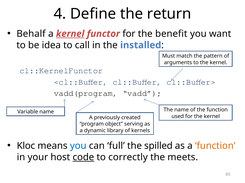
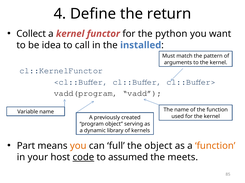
Behalf: Behalf -> Collect (31, 34)
kernel underline: present -> none (70, 34)
benefit: benefit -> python (171, 34)
Kloc: Kloc -> Part (26, 146)
you colour: blue -> orange (78, 146)
the spilled: spilled -> object (158, 146)
correctly: correctly -> assumed (128, 158)
